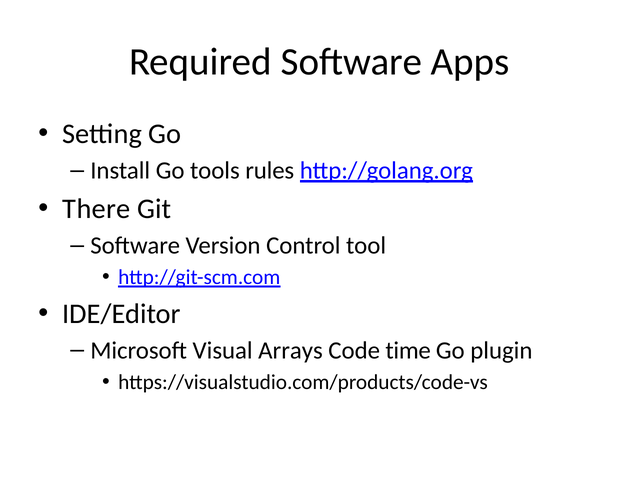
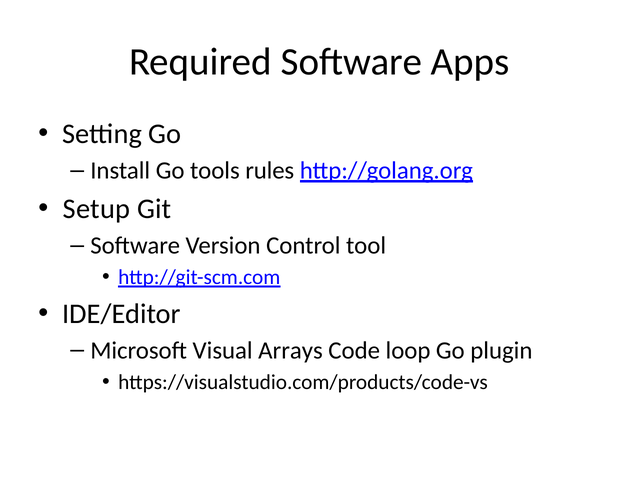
There: There -> Setup (96, 209)
time: time -> loop (408, 351)
